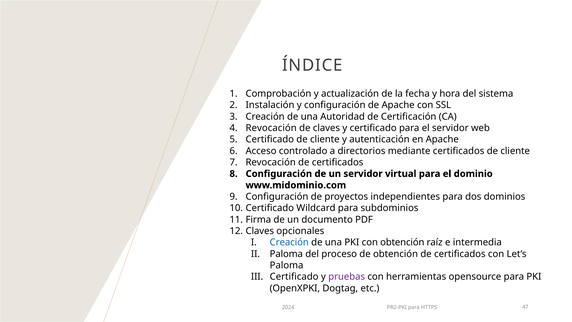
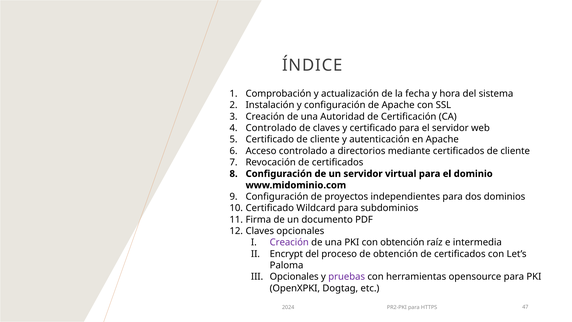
Revocación: Revocación -> Controlado (271, 128)
Creación colour: blue -> purple (289, 242)
Paloma: Paloma -> Encrypt (286, 254)
Certificado: Certificado -> Opcionales (294, 277)
